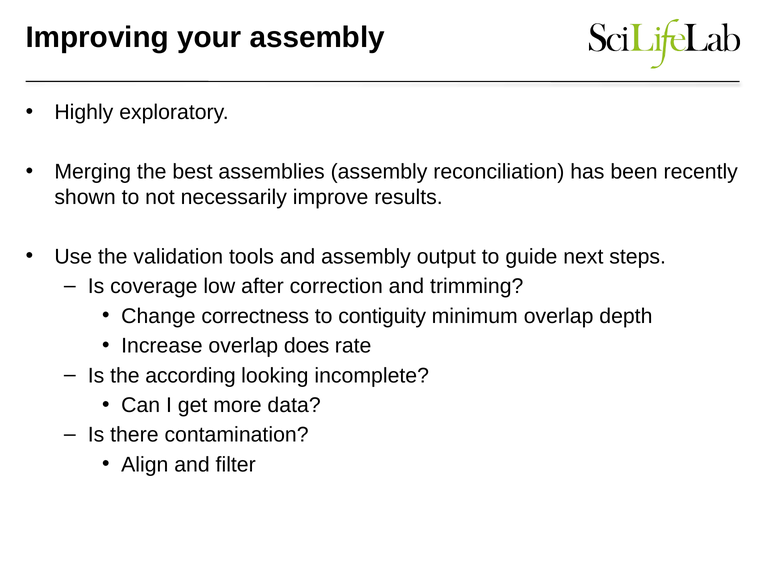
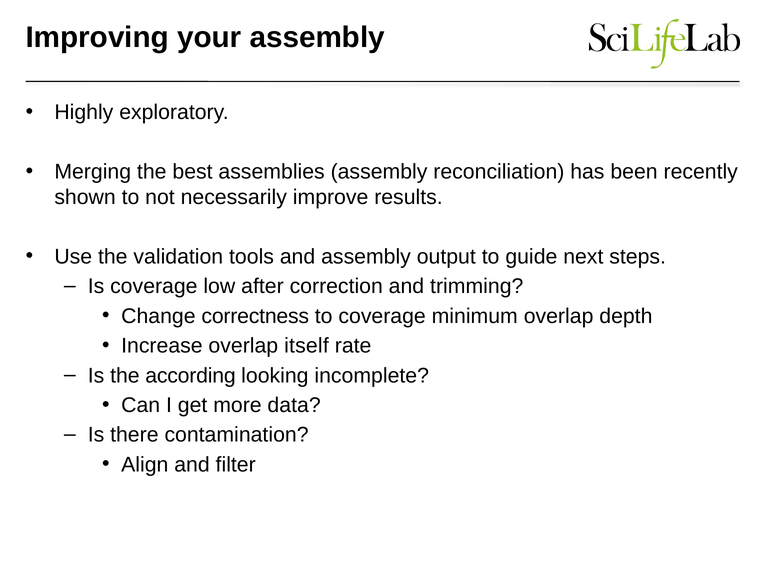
to contiguity: contiguity -> coverage (382, 316)
does: does -> itself (306, 346)
